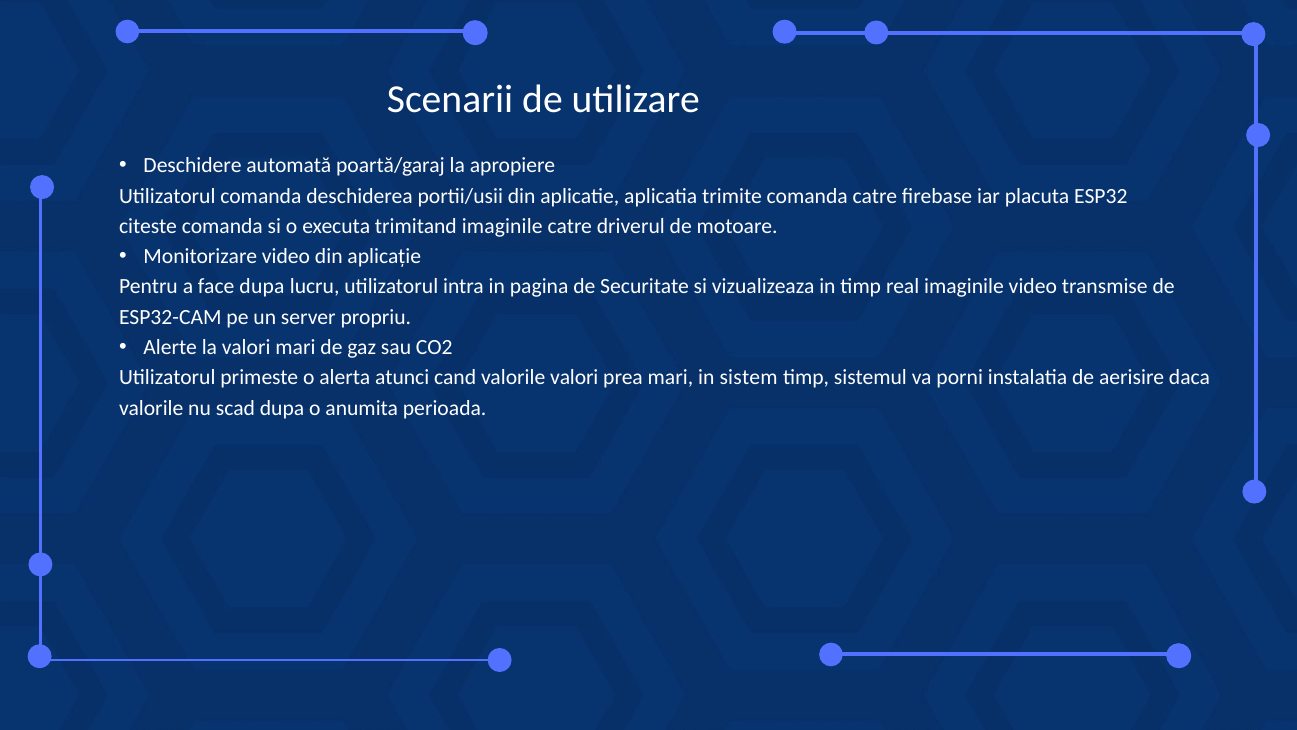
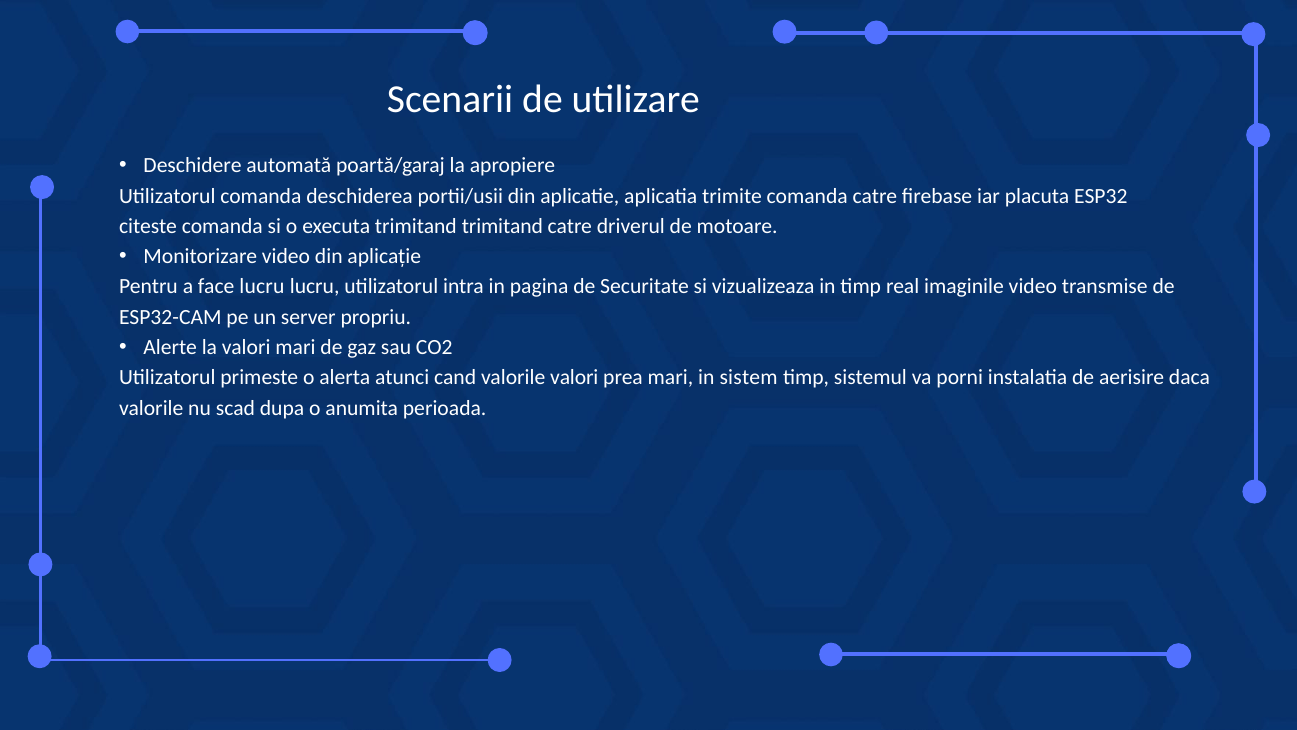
trimitand imaginile: imaginile -> trimitand (502, 226)
face dupa: dupa -> lucru (262, 287)
